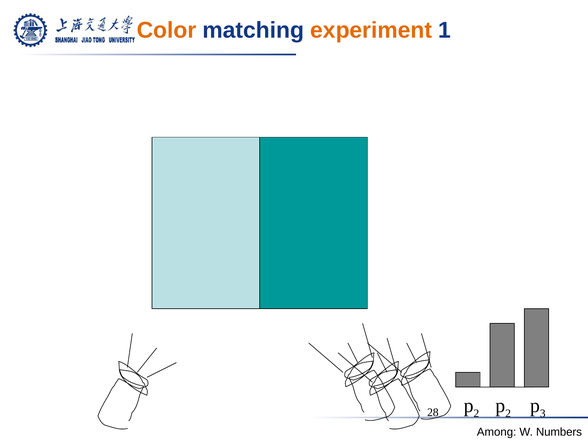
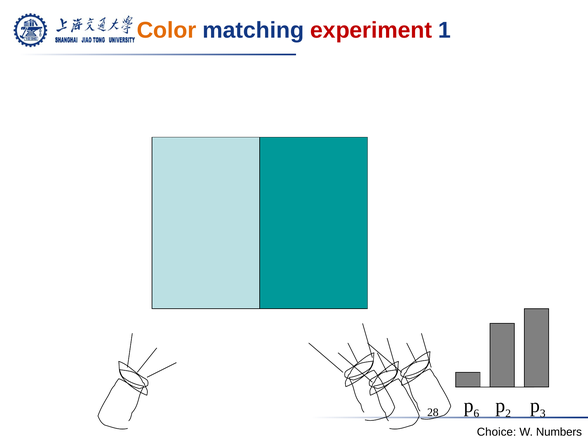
experiment colour: orange -> red (371, 30)
2: 2 -> 6 (476, 413)
Among: Among -> Choice (497, 432)
